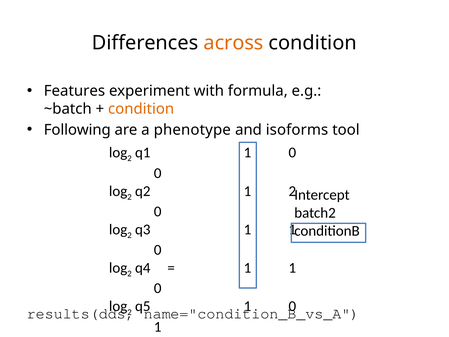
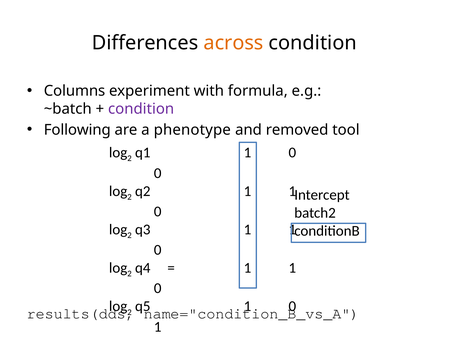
Features: Features -> Columns (75, 91)
condition colour: orange -> purple (141, 109)
isoforms: isoforms -> removed (297, 130)
q2 1 2: 2 -> 1 (292, 191)
